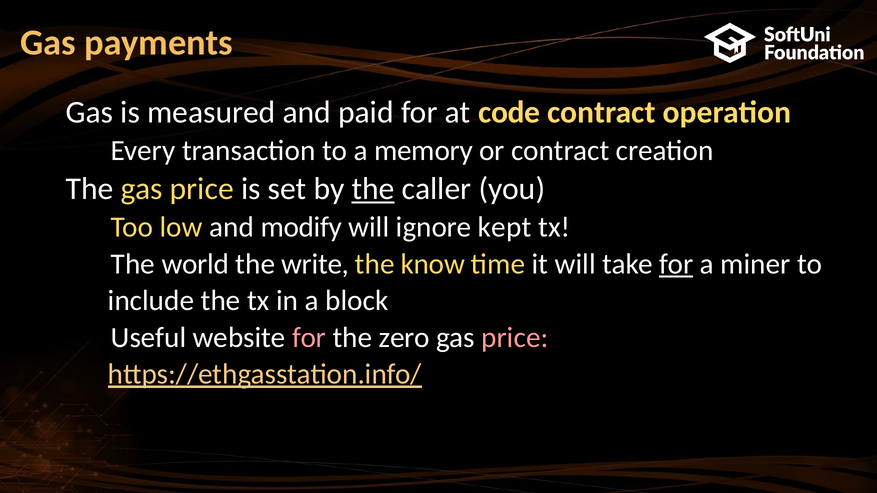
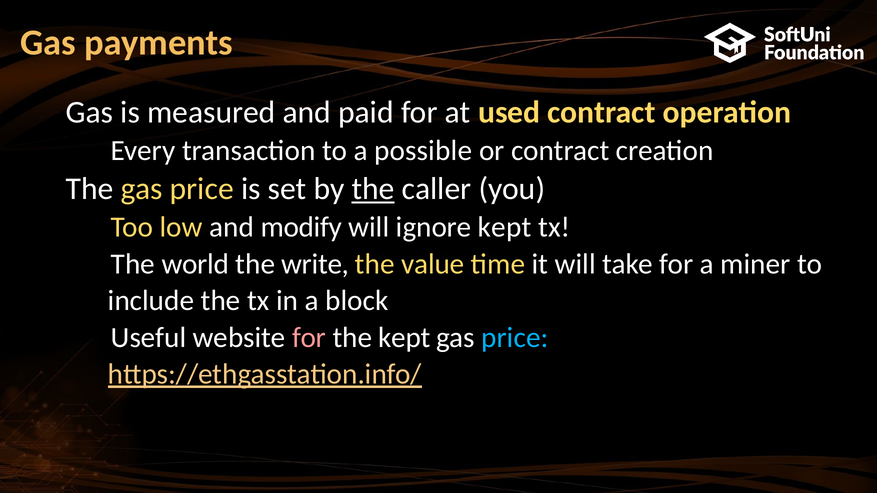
code: code -> used (509, 112)
memory: memory -> possible (423, 151)
know: know -> value (433, 264)
for underline: present -> none (676, 264)
the zero: zero -> kept (404, 338)
price colour: pink -> light blue (515, 338)
